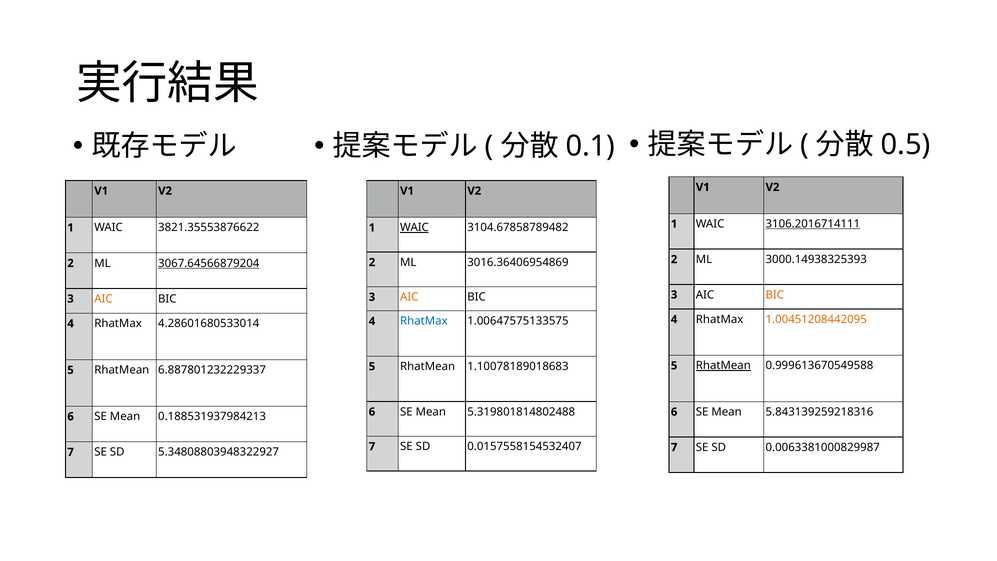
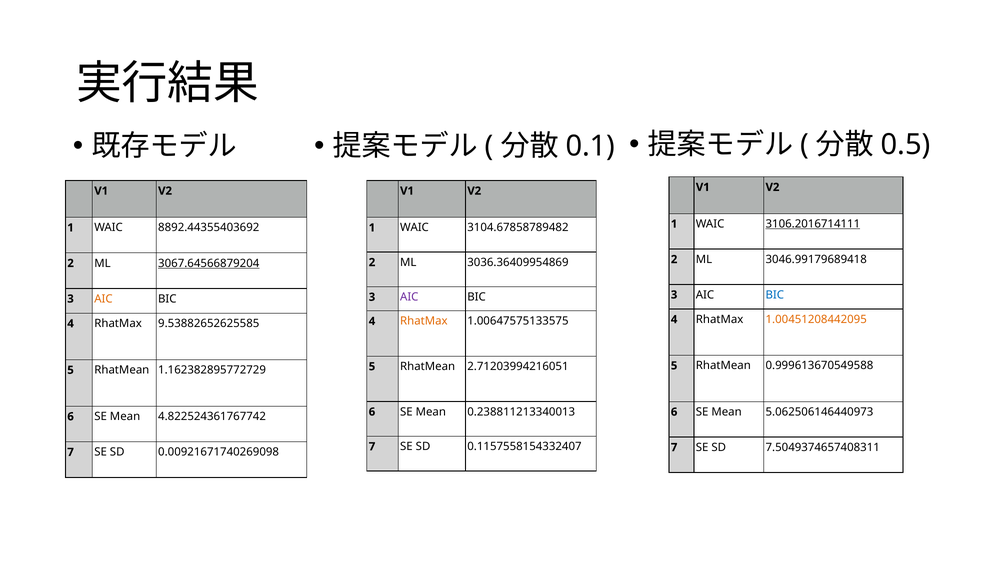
3821.35553876622: 3821.35553876622 -> 8892.44355403692 (209, 228)
WAIC underline: present -> none (414, 228)
3000.14938325393: 3000.14938325393 -> 3046.99179689418 (816, 259)
3016.36406954869: 3016.36406954869 -> 3036.36409954869 (518, 262)
BIC colour: orange -> blue (775, 295)
AIC colour: orange -> purple (409, 297)
RhatMax colour: blue -> orange (424, 321)
4.28601680533014: 4.28601680533014 -> 9.53882652625585 (209, 323)
RhatMean underline: present -> none (723, 366)
1.10078189018683: 1.10078189018683 -> 2.71203994216051 (518, 366)
6.887801232229337: 6.887801232229337 -> 1.162382895772729 (212, 370)
5.319801814802488: 5.319801814802488 -> 0.238811213340013 (521, 412)
5.843139259218316: 5.843139259218316 -> 5.062506146440973 (819, 412)
0.188531937984213: 0.188531937984213 -> 4.822524361767742 (212, 416)
0.0157558154532407: 0.0157558154532407 -> 0.1157558154332407 (524, 446)
0.0063381000829987: 0.0063381000829987 -> 7.5049374657408311 (823, 447)
5.34808803948322927: 5.34808803948322927 -> 0.00921671740269098 (219, 452)
